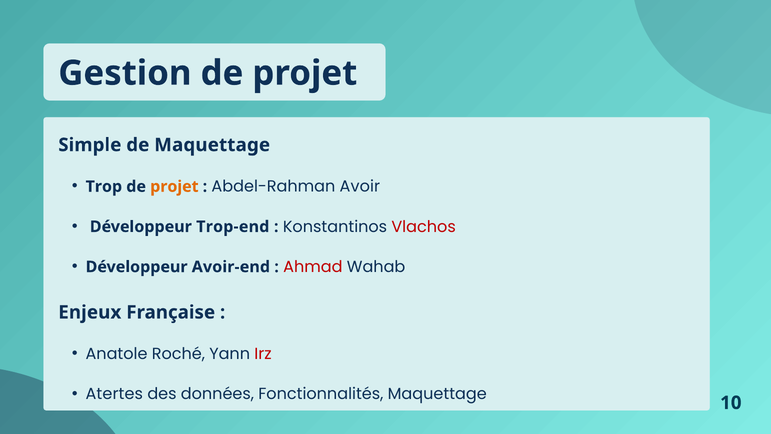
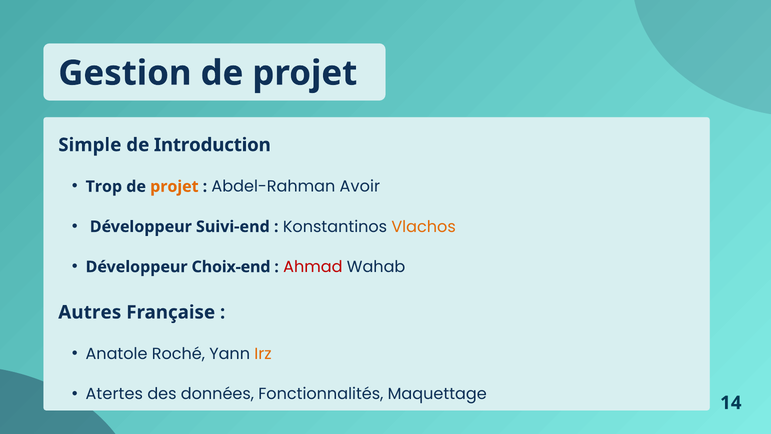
de Maquettage: Maquettage -> Introduction (212, 145)
Trop-end: Trop-end -> Suivi-end (233, 227)
Vlachos colour: red -> orange (424, 227)
Avoir-end: Avoir-end -> Choix-end (231, 267)
Enjeux: Enjeux -> Autres (90, 312)
Irz colour: red -> orange (263, 354)
10: 10 -> 14 (731, 403)
